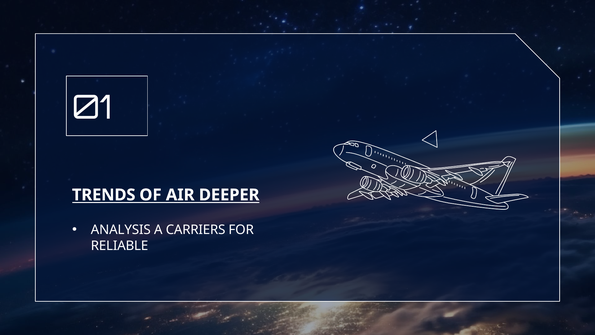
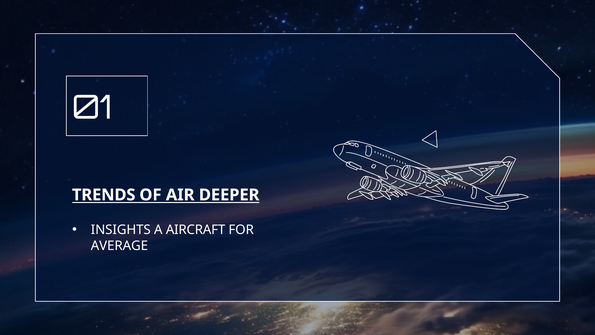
ANALYSIS: ANALYSIS -> INSIGHTS (121, 230)
CARRIERS: CARRIERS -> AIRCRAFT (196, 230)
RELIABLE: RELIABLE -> AVERAGE (119, 245)
